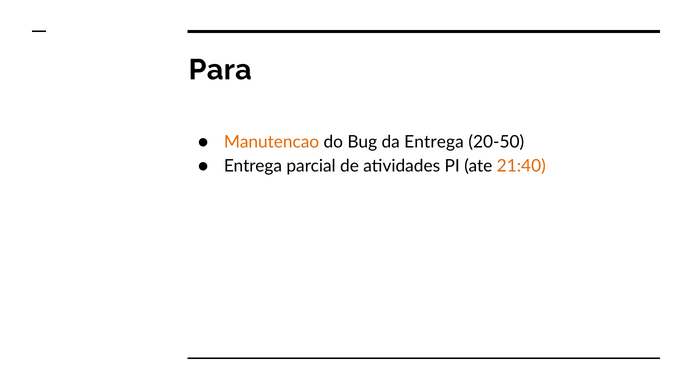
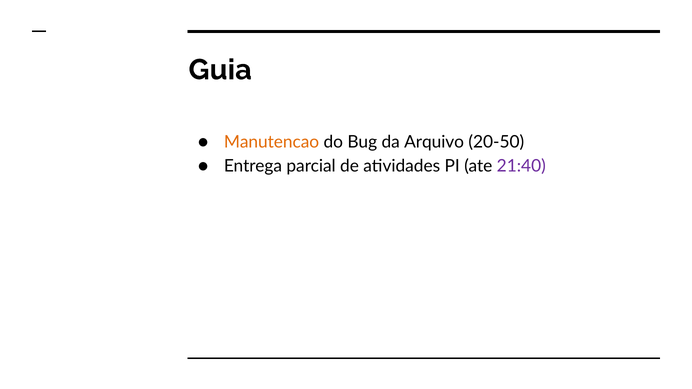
Para: Para -> Guia (220, 70)
da Entrega: Entrega -> Arquivo (434, 142)
21:40 colour: orange -> purple (521, 166)
